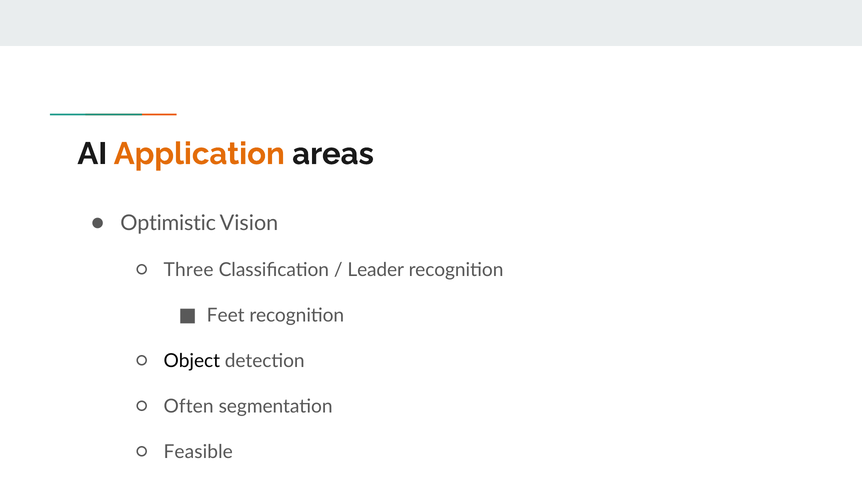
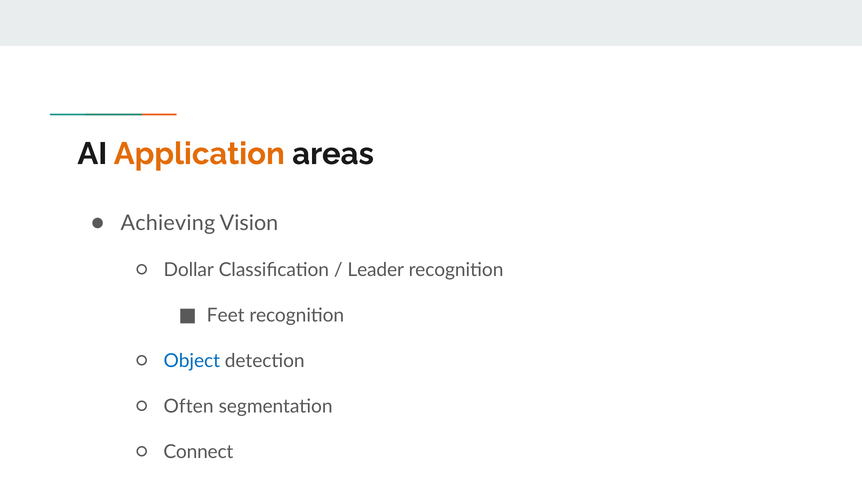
Optimistic: Optimistic -> Achieving (168, 223)
Three: Three -> Dollar (189, 270)
Object colour: black -> blue (192, 361)
Feasible: Feasible -> Connect (198, 452)
